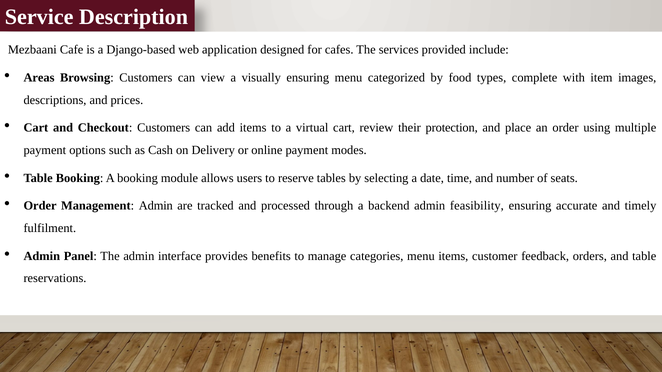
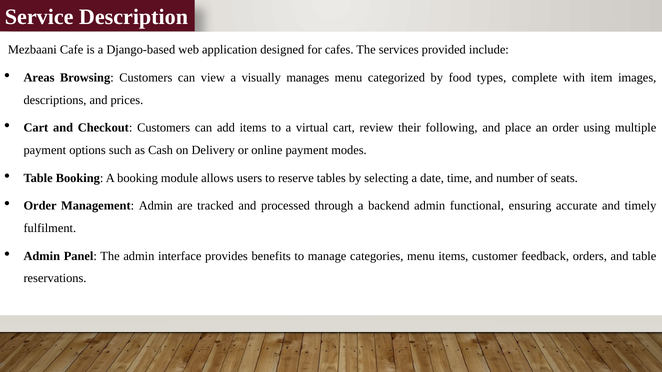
visually ensuring: ensuring -> manages (308, 78)
protection: protection -> following (452, 128)
feasibility: feasibility -> functional (477, 206)
